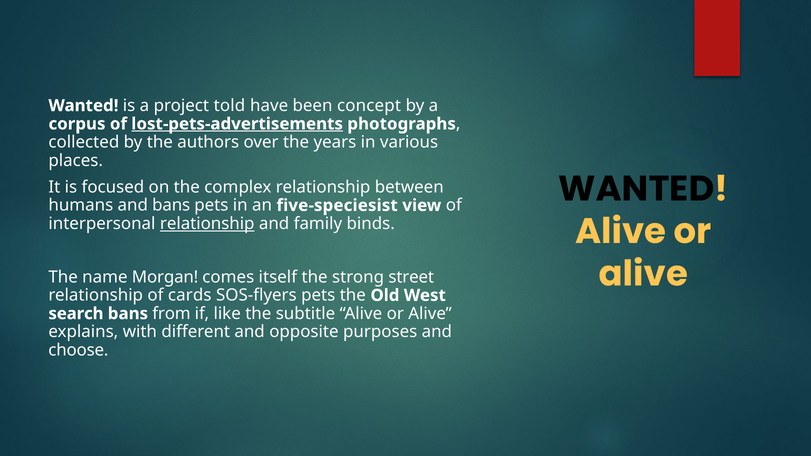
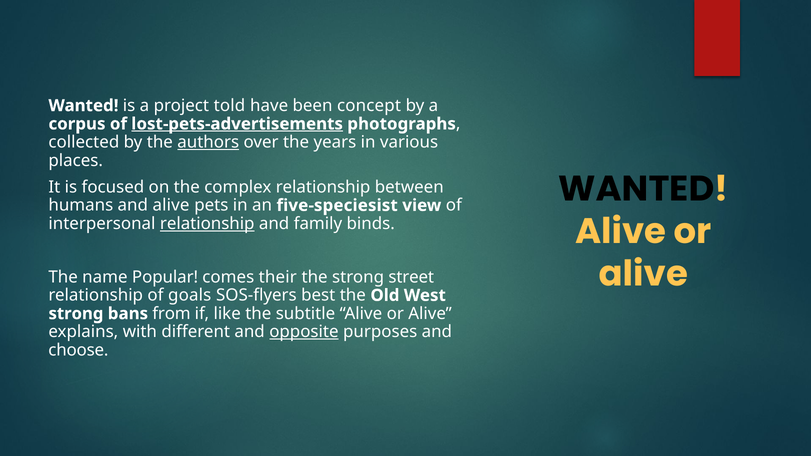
authors underline: none -> present (208, 142)
and bans: bans -> alive (171, 205)
Morgan: Morgan -> Popular (165, 277)
itself: itself -> their (278, 277)
cards: cards -> goals (190, 295)
SOS-flyers pets: pets -> best (318, 295)
search: search -> strong (76, 314)
opposite underline: none -> present (304, 332)
